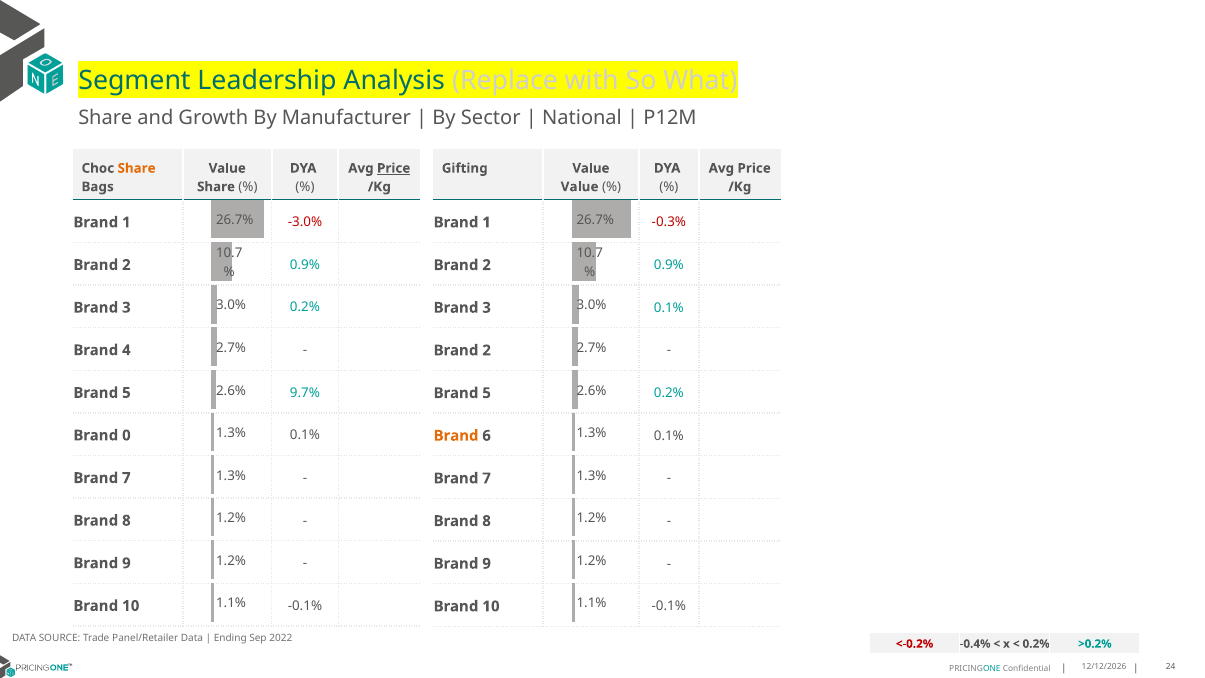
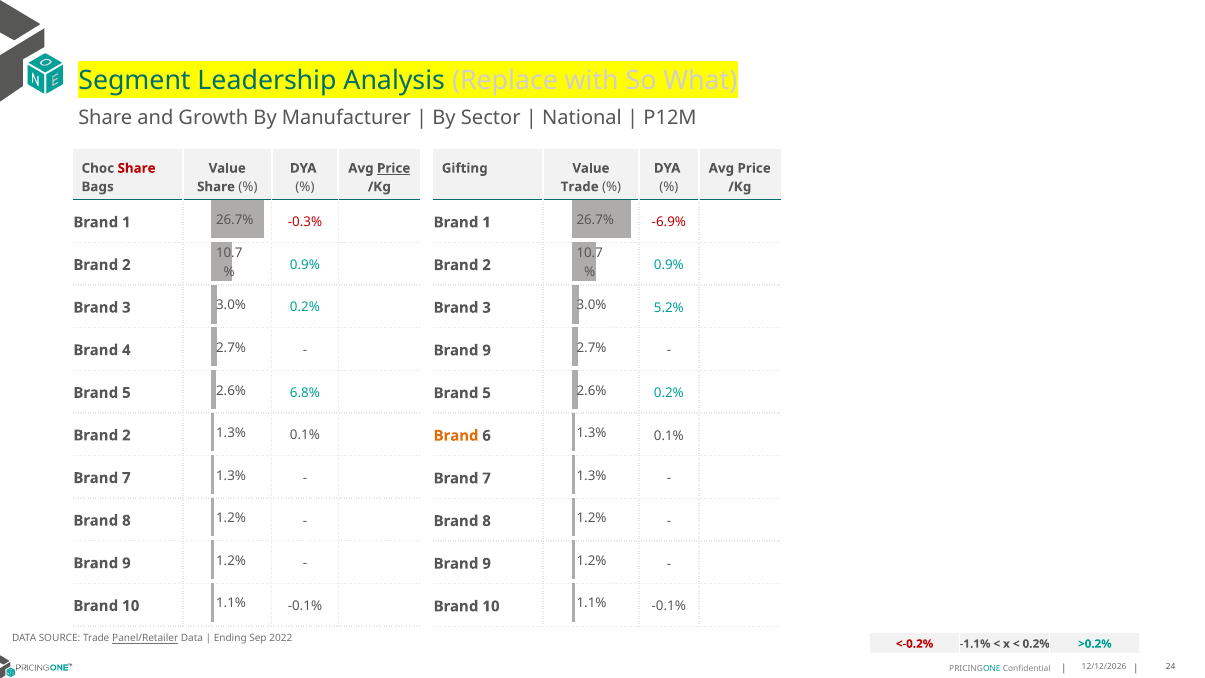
Share colour: orange -> red (137, 168)
Value: Value -> Trade (580, 187)
-3.0%: -3.0% -> -0.3% (305, 222)
-0.3%: -0.3% -> -6.9% (669, 222)
3 0.1%: 0.1% -> 5.2% (669, 308)
2: 2 -> 9 (487, 350)
9.7%: 9.7% -> 6.8% (305, 393)
0: 0 -> 2 (126, 435)
Panel/Retailer underline: none -> present (145, 638)
-0.4%: -0.4% -> -1.1% (975, 644)
